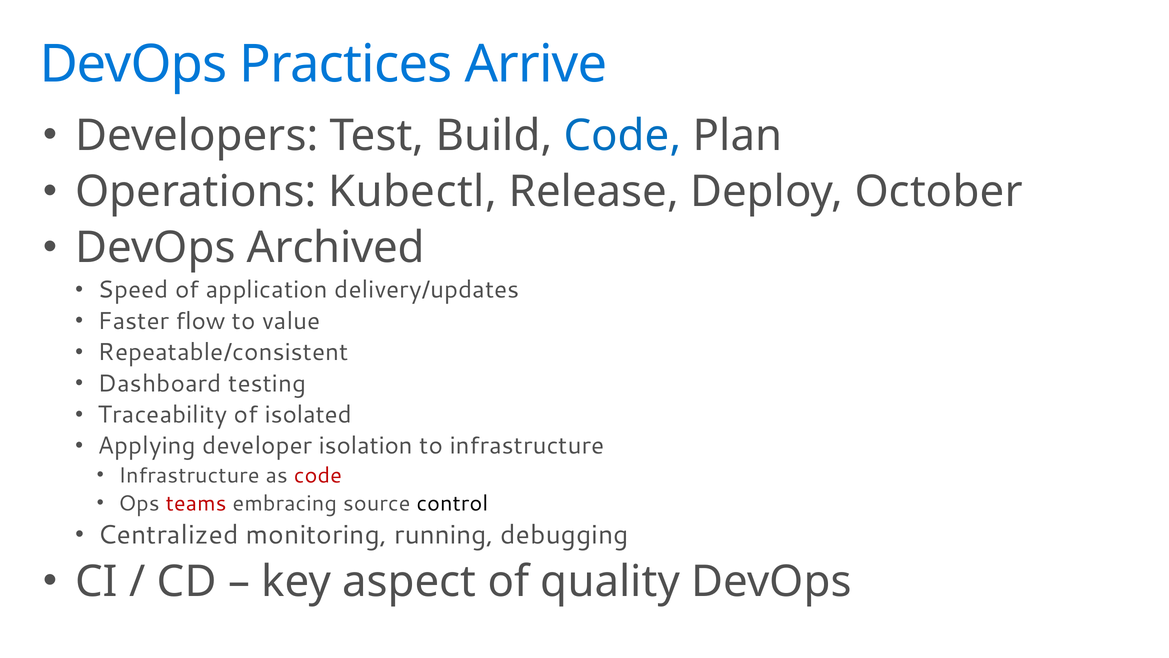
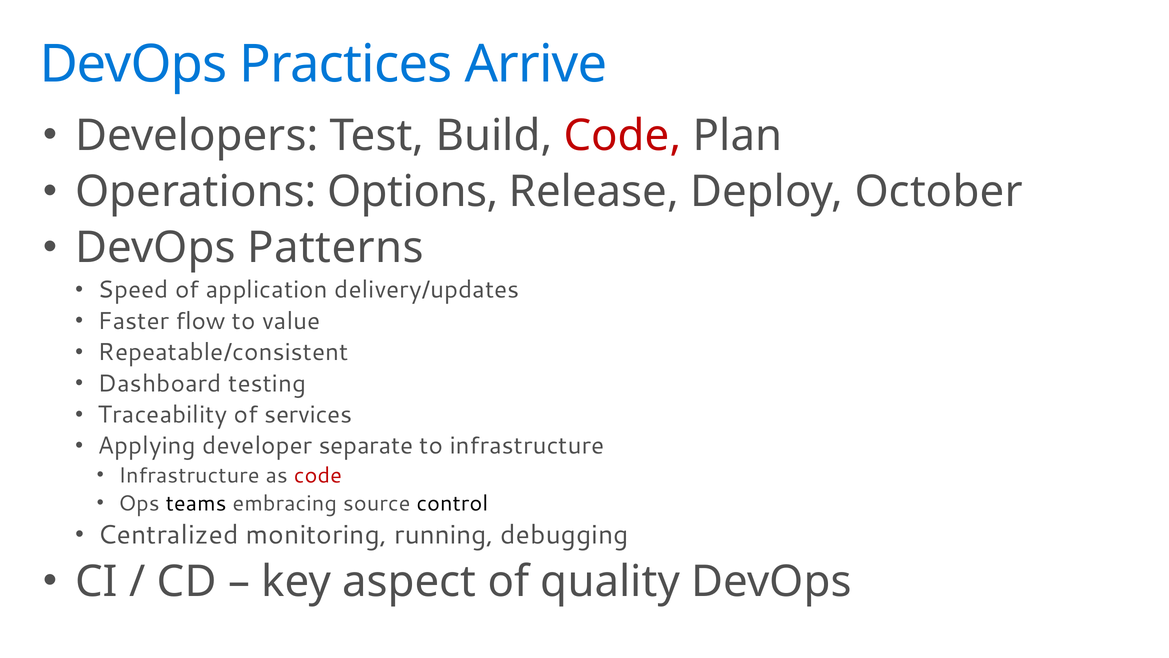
Code colour: blue -> red (623, 136)
Kubectl: Kubectl -> Options (413, 192)
Archived: Archived -> Patterns (336, 248)
isolated: isolated -> services (308, 414)
isolation: isolation -> separate (366, 446)
teams colour: red -> black (196, 503)
